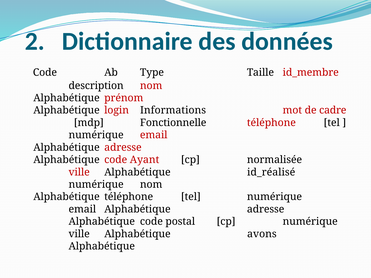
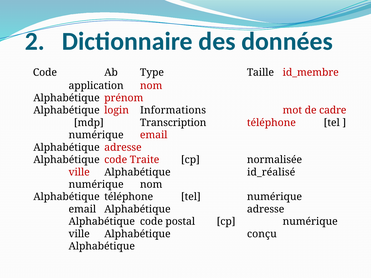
description: description -> application (96, 86)
Fonctionnelle: Fonctionnelle -> Transcription (173, 123)
Ayant: Ayant -> Traite (145, 160)
avons: avons -> conçu (262, 234)
